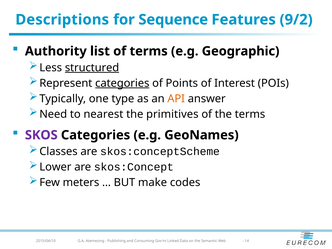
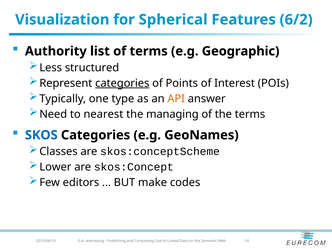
Descriptions: Descriptions -> Visualization (62, 20)
Sequence: Sequence -> Spherical (173, 20)
9/2: 9/2 -> 6/2 (296, 20)
structured underline: present -> none (92, 68)
primitives: primitives -> managing (172, 114)
SKOS colour: purple -> blue (41, 135)
meters: meters -> editors (81, 183)
